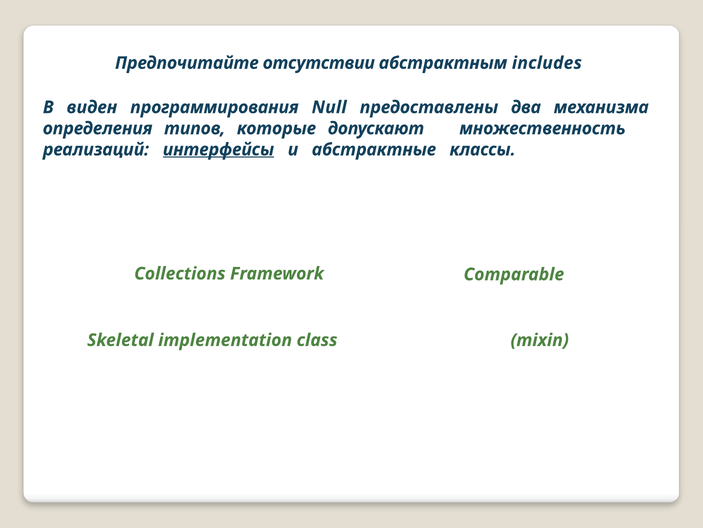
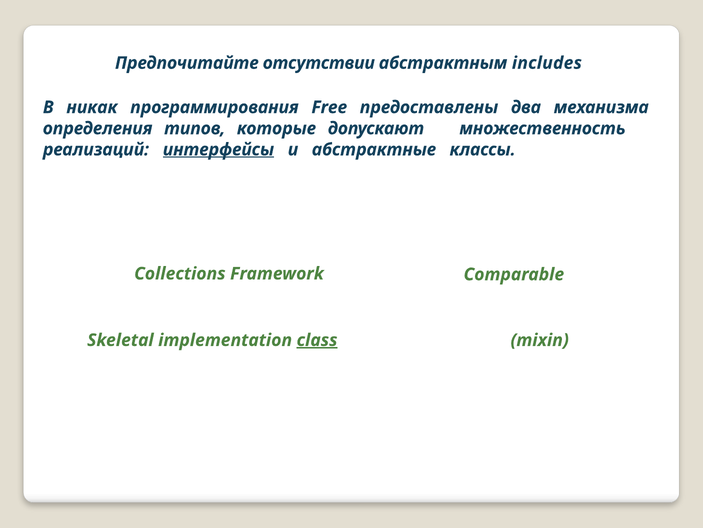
виден: виден -> никак (92, 107)
Null: Null -> Free (329, 107)
class underline: none -> present (317, 340)
